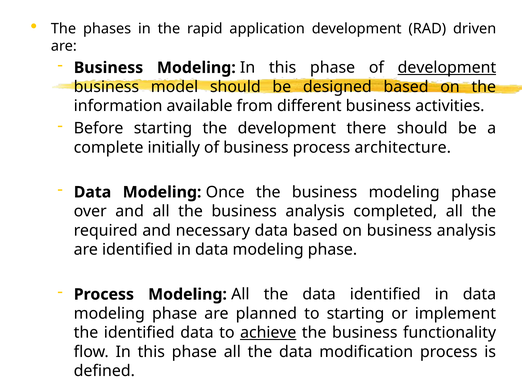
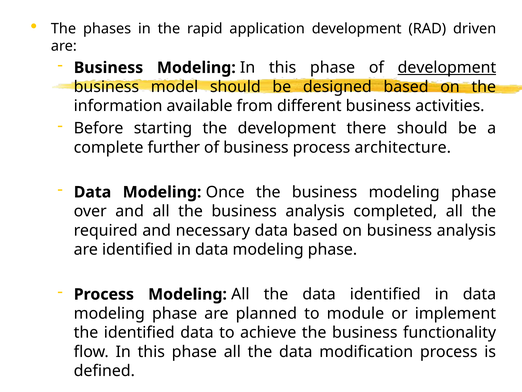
initially: initially -> further (174, 147)
to starting: starting -> module (355, 313)
achieve underline: present -> none (268, 332)
